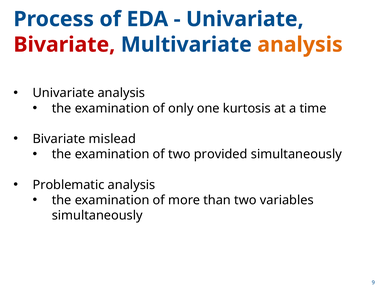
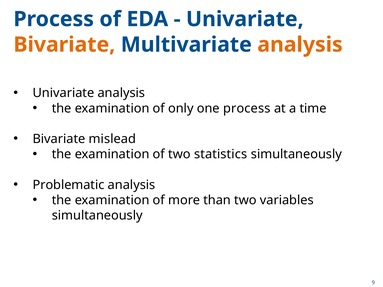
Bivariate colour: red -> orange (64, 45)
one kurtosis: kurtosis -> process (247, 108)
provided: provided -> statistics (221, 154)
